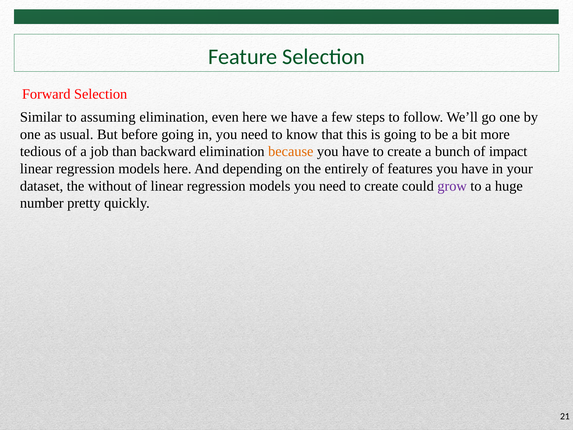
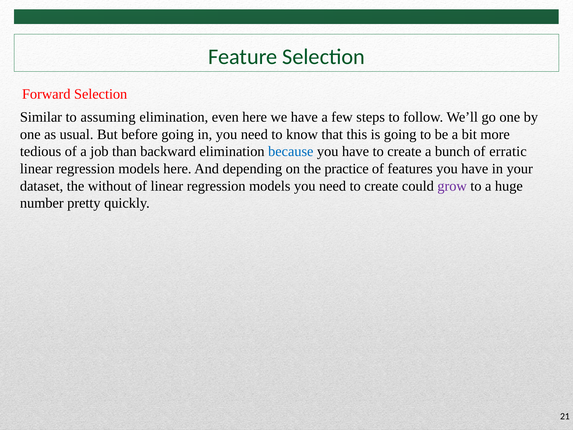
because colour: orange -> blue (291, 151)
impact: impact -> erratic (508, 151)
entirely: entirely -> practice (347, 169)
